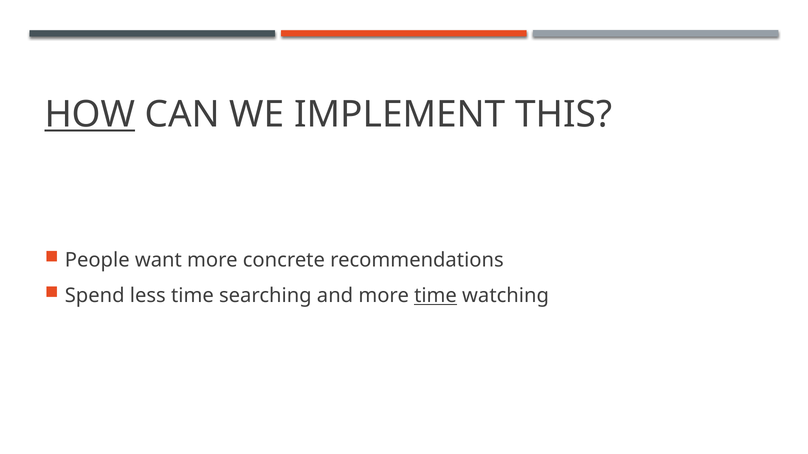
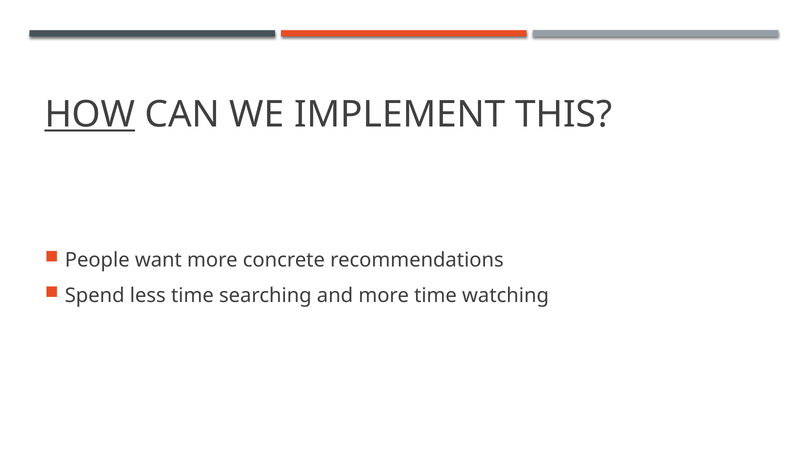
time underline: present -> none (436, 296)
